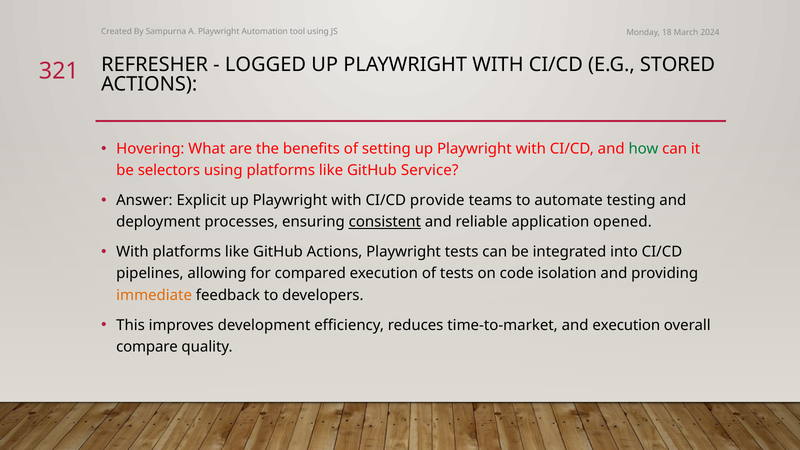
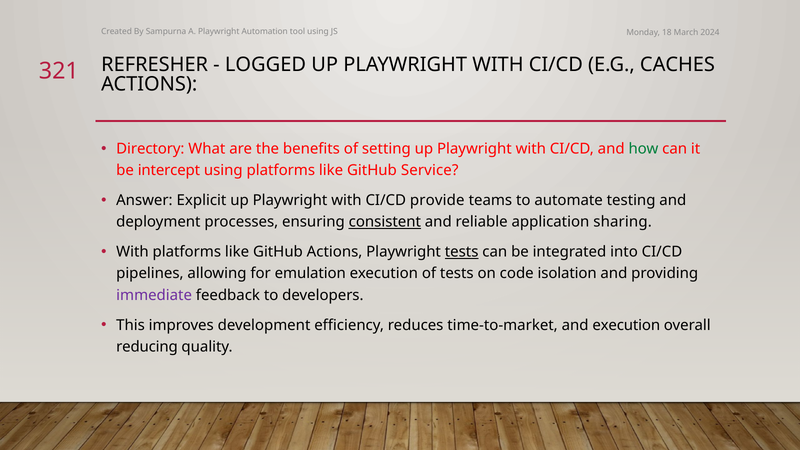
STORED: STORED -> CACHES (677, 65)
Hovering: Hovering -> Directory (150, 149)
selectors: selectors -> intercept (169, 170)
opened: opened -> sharing (623, 222)
tests underline: none -> present (462, 252)
compared: compared -> emulation (310, 274)
immediate colour: orange -> purple (154, 295)
compare: compare -> reducing (147, 347)
